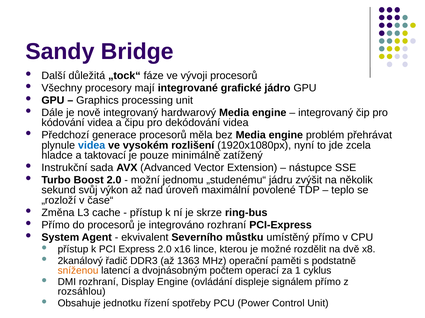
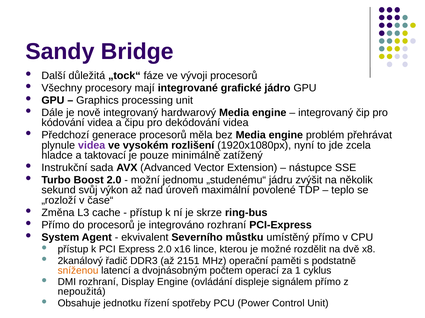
videa colour: blue -> purple (92, 146)
1363: 1363 -> 2151 (188, 261)
rozsáhlou: rozsáhlou -> nepoužitá (82, 292)
